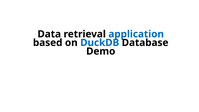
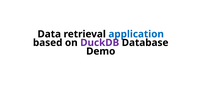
DuckDB colour: blue -> purple (100, 43)
